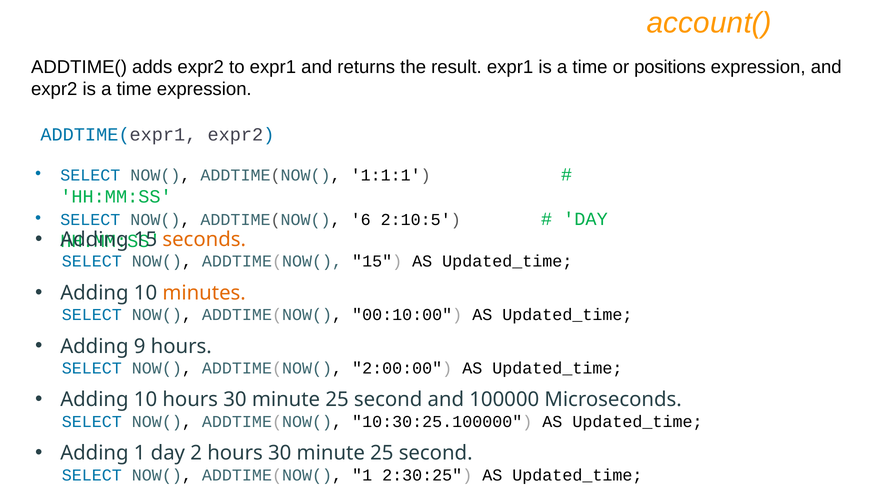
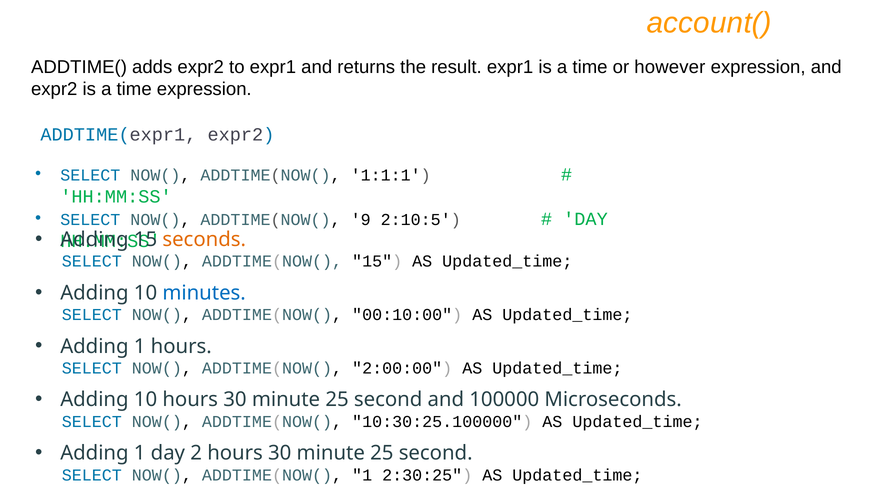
positions: positions -> however (670, 67)
6: 6 -> 9 (361, 219)
minutes colour: orange -> blue (204, 293)
9: 9 -> 1 (140, 346)
